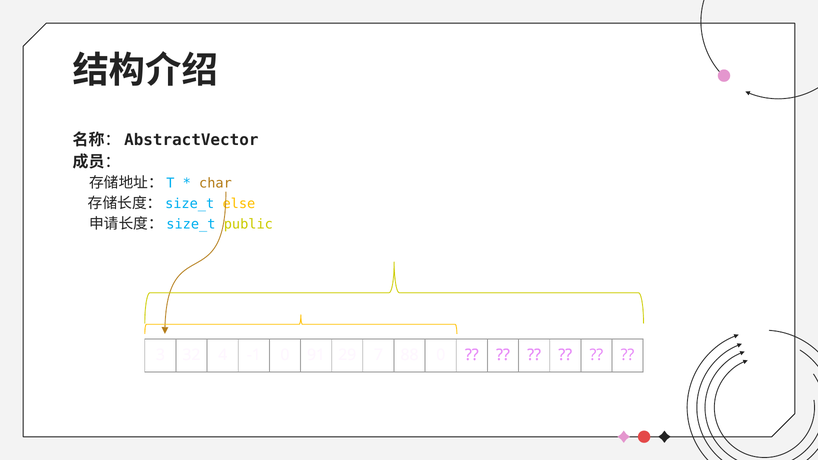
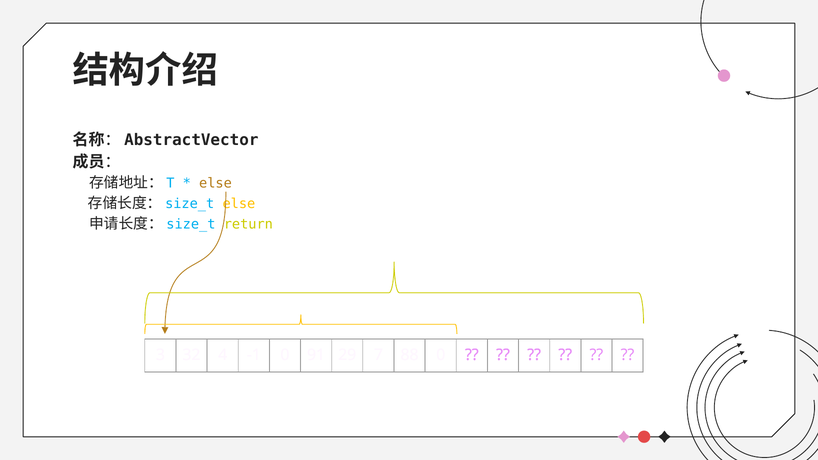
char: char -> else (215, 184)
public: public -> return (248, 224)
